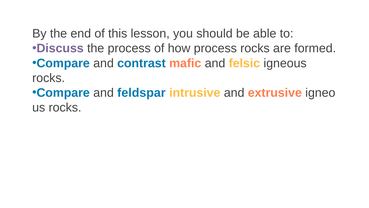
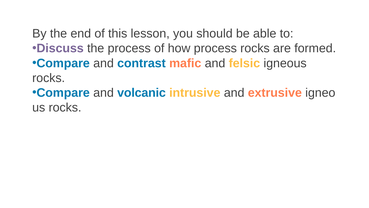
feldspar: feldspar -> volcanic (142, 93)
